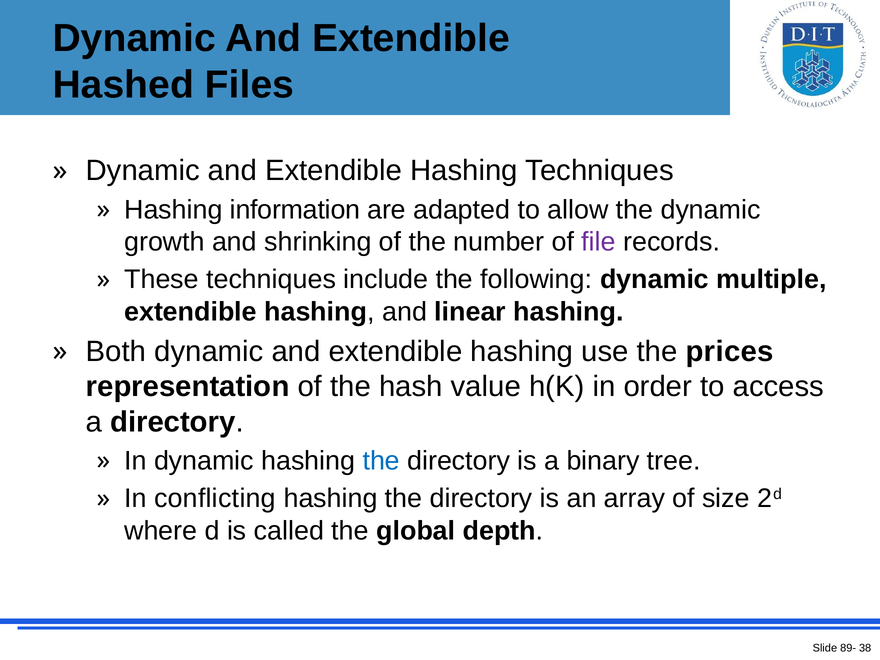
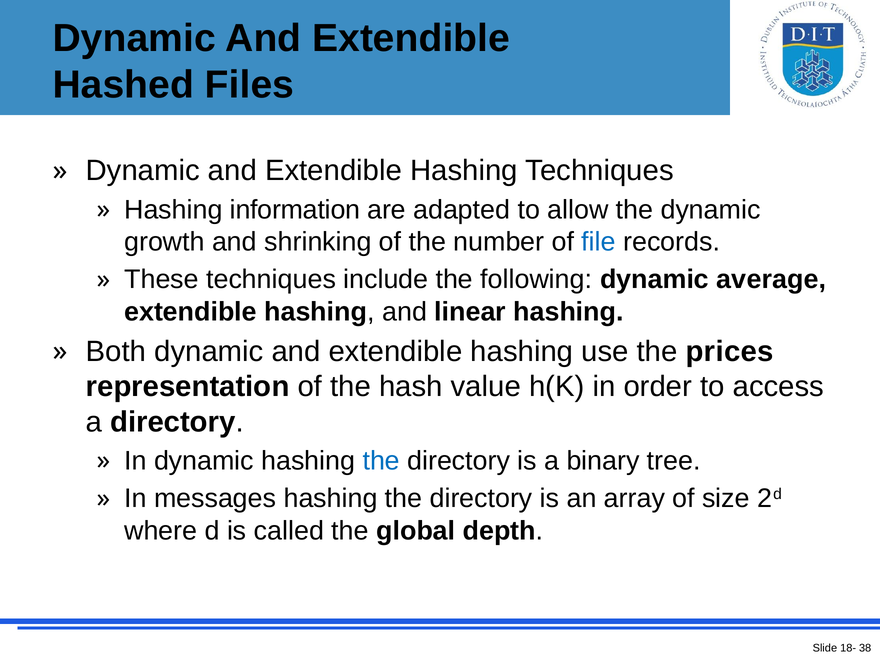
file colour: purple -> blue (599, 242)
multiple: multiple -> average (771, 280)
conflicting: conflicting -> messages (215, 498)
89-: 89- -> 18- (848, 648)
